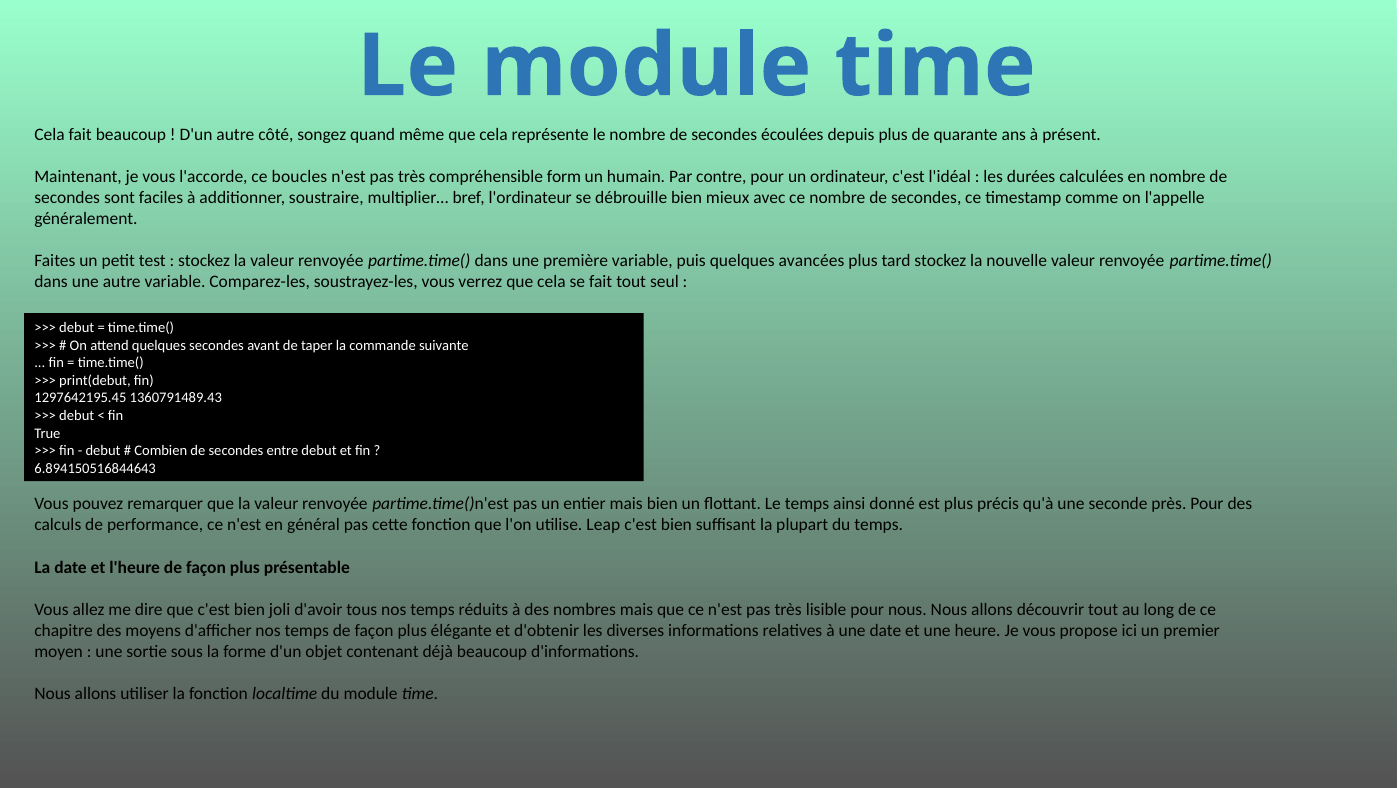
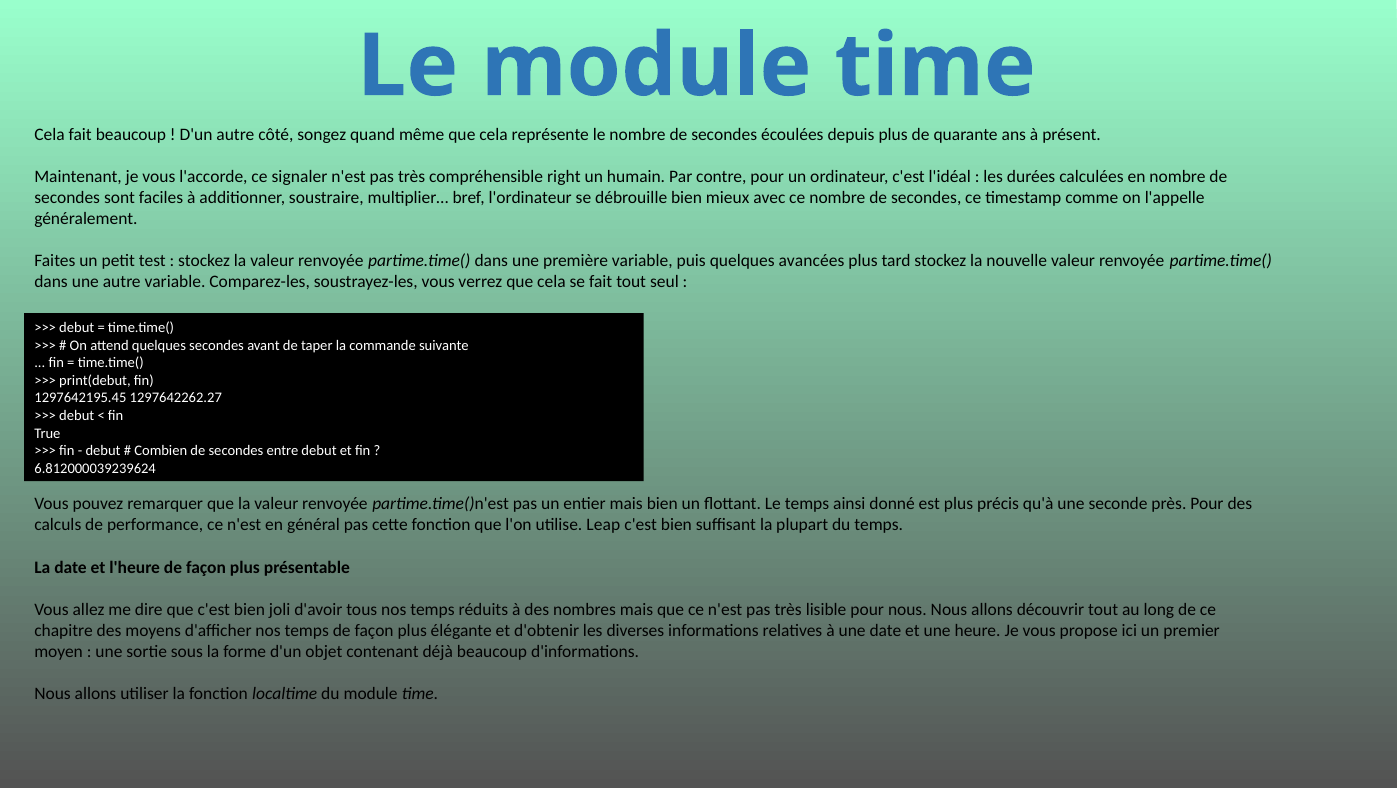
boucles: boucles -> signaler (300, 177)
form: form -> right (564, 177)
1360791489.43: 1360791489.43 -> 1297642262.27 (176, 398)
6.894150516844643: 6.894150516844643 -> 6.812000039239624 (95, 468)
